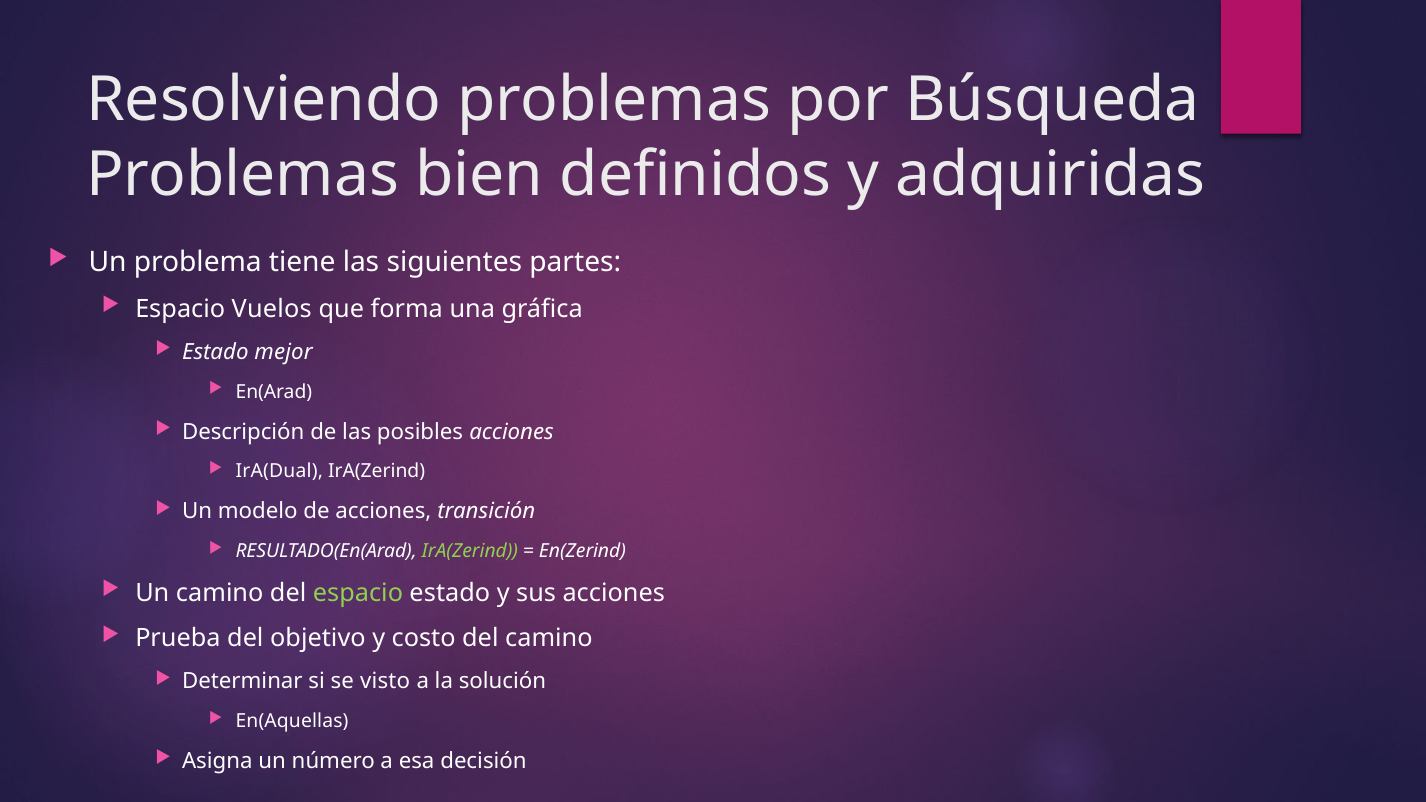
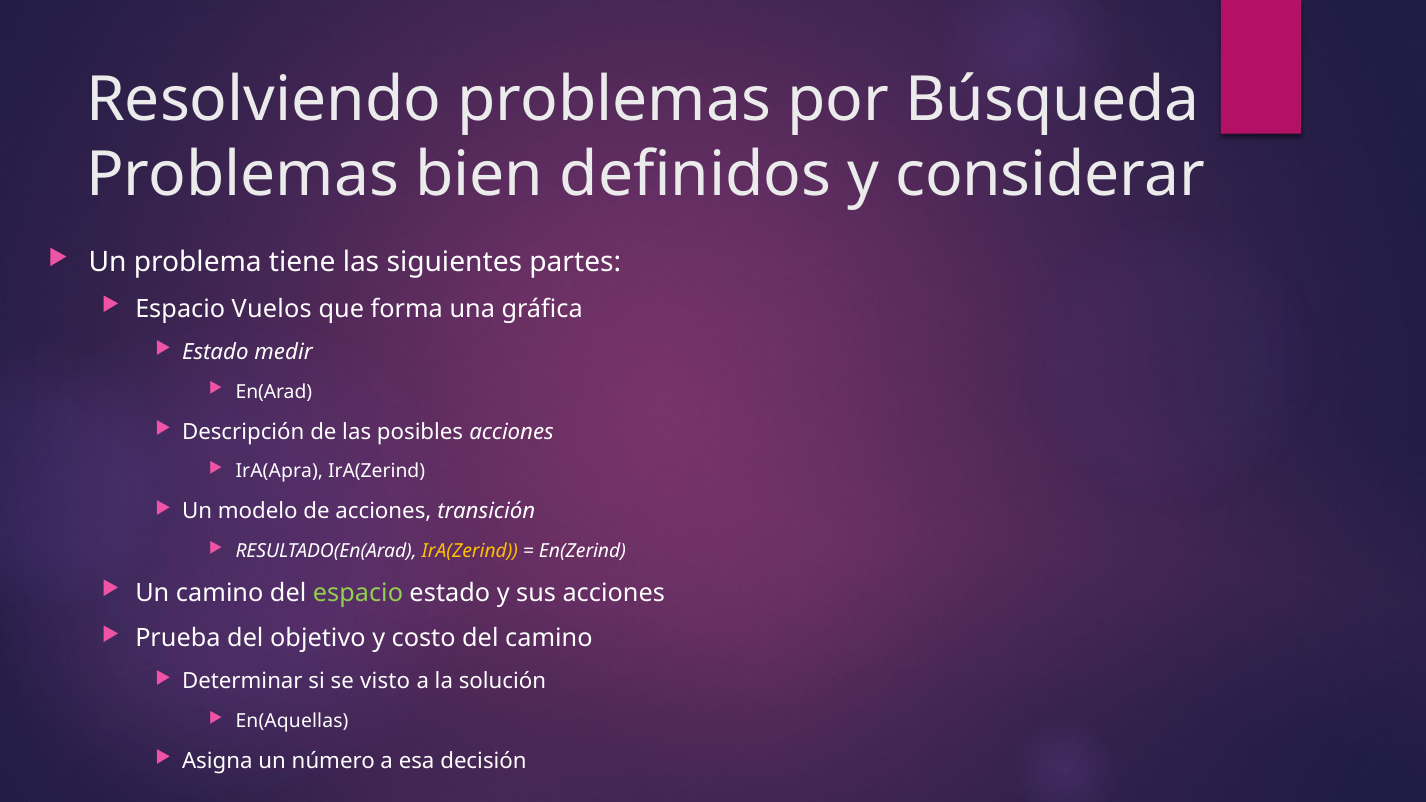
adquiridas: adquiridas -> considerar (1050, 175)
mejor: mejor -> medir (284, 352)
IrA(Dual: IrA(Dual -> IrA(Apra (279, 471)
IrA(Zerind colour: light green -> yellow (470, 551)
